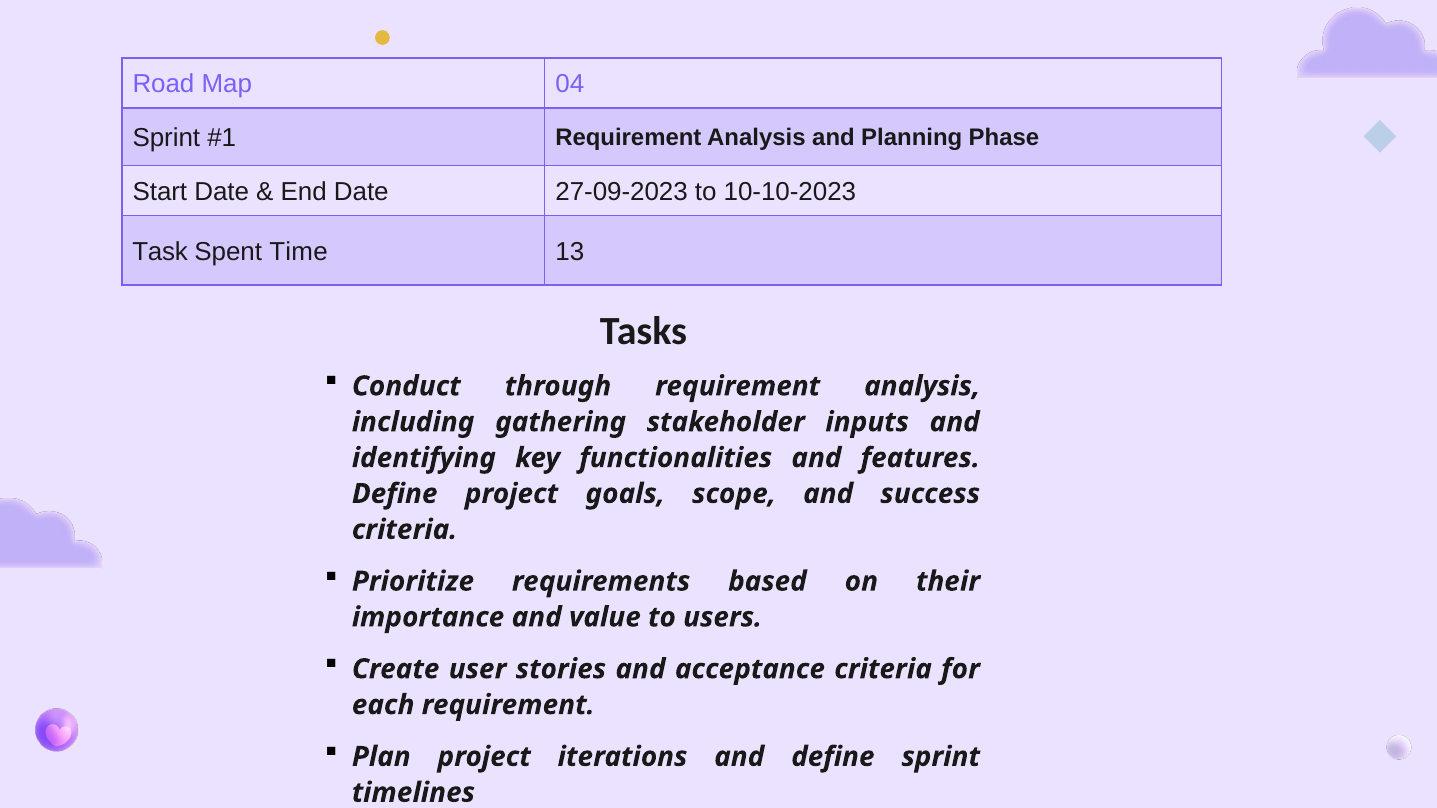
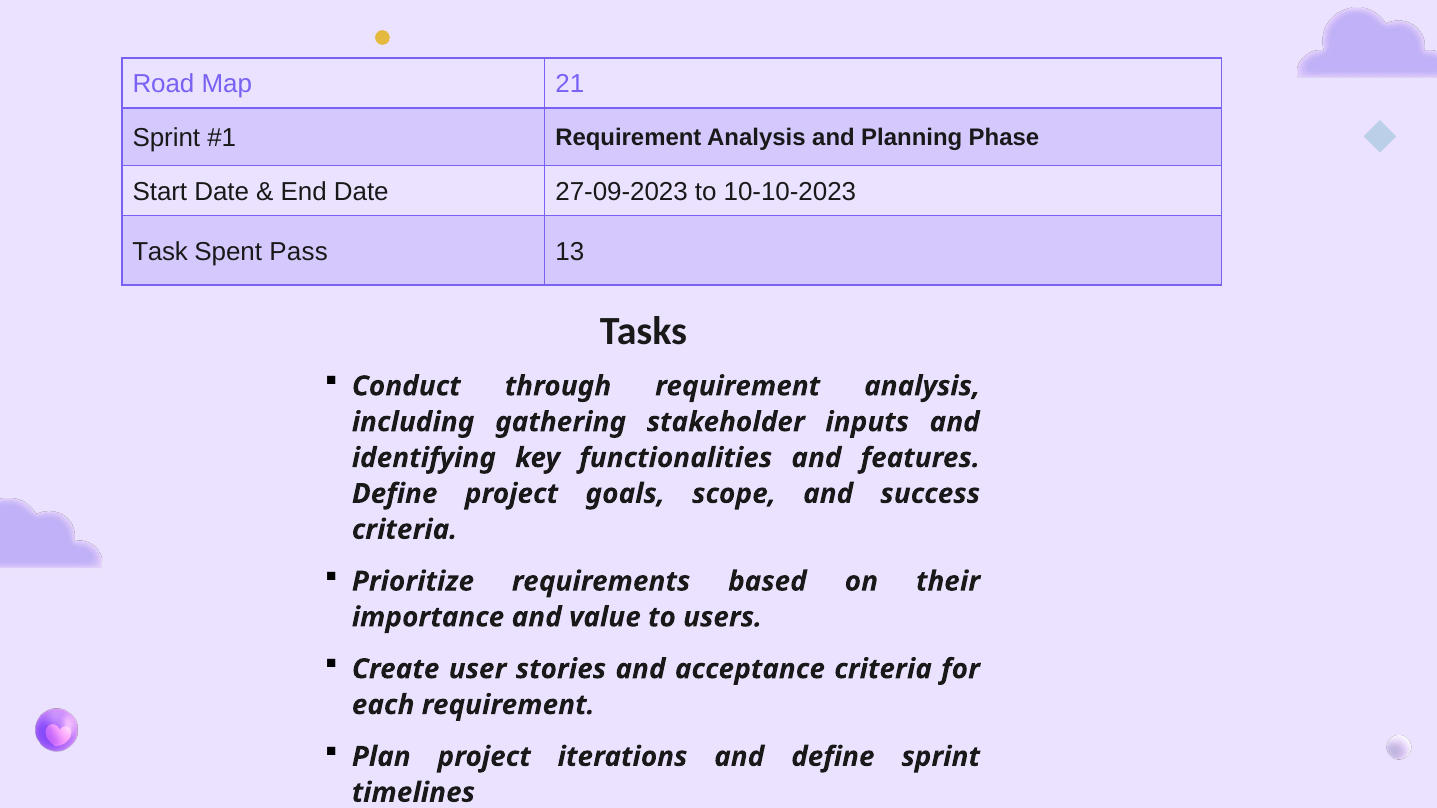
04: 04 -> 21 (570, 84)
Time: Time -> Pass (299, 252)
